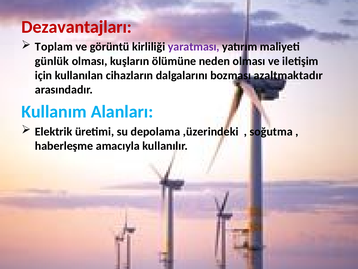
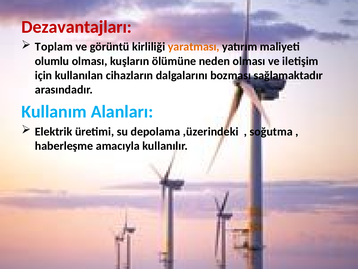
yaratması colour: purple -> orange (194, 47)
günlük: günlük -> olumlu (52, 61)
azaltmaktadır: azaltmaktadır -> sağlamaktadır (288, 75)
